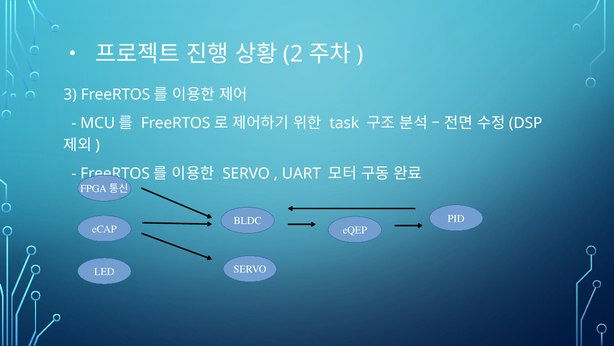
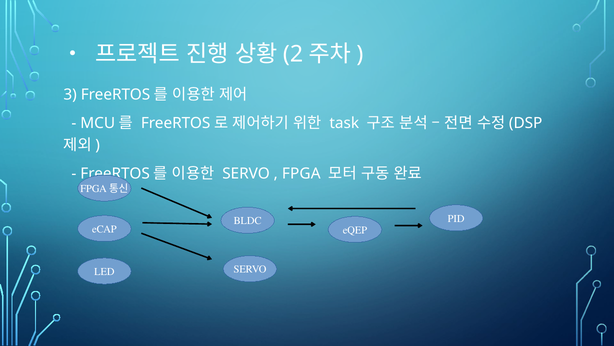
UART: UART -> FPGA (301, 174)
